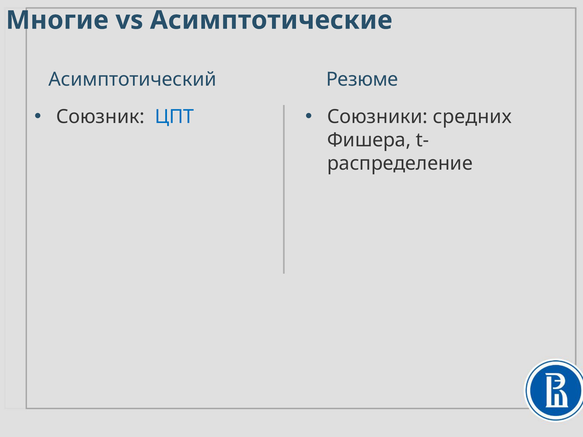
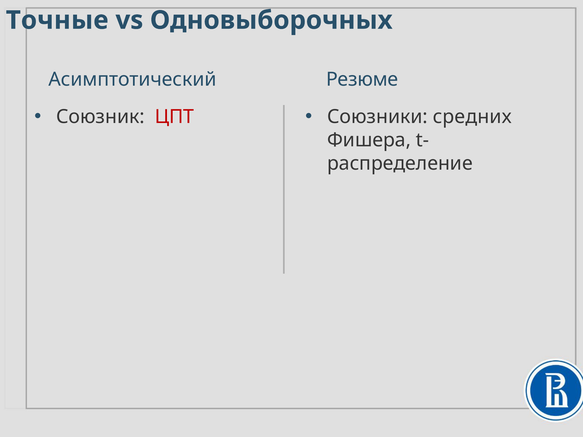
Многие: Многие -> Точные (57, 20)
Асимптотические: Асимптотические -> Одновыборочных (271, 20)
ЦПТ colour: blue -> red (174, 117)
